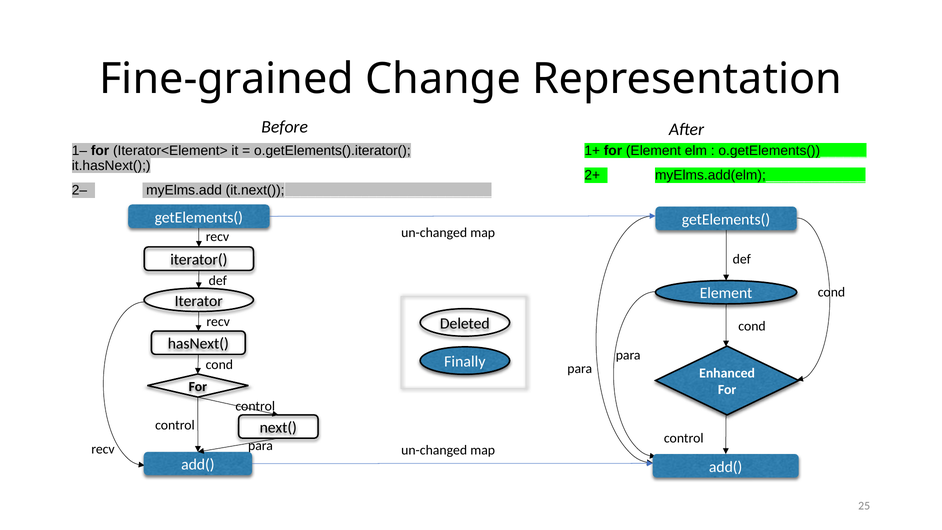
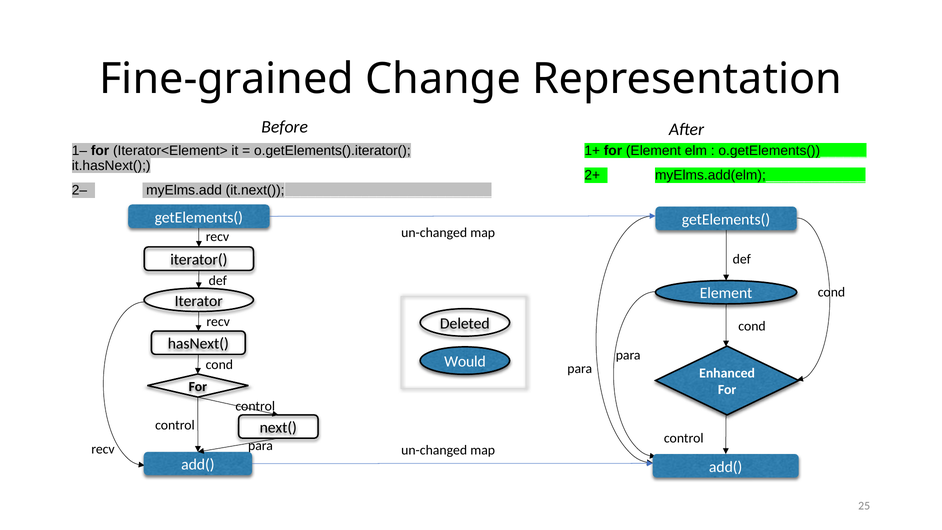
Finally: Finally -> Would (465, 362)
